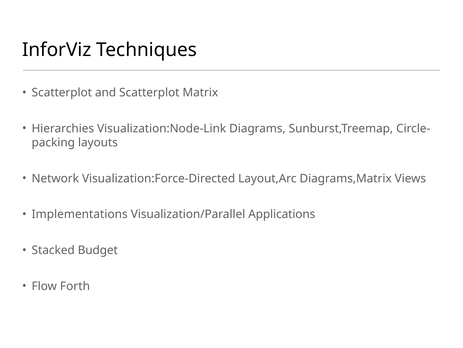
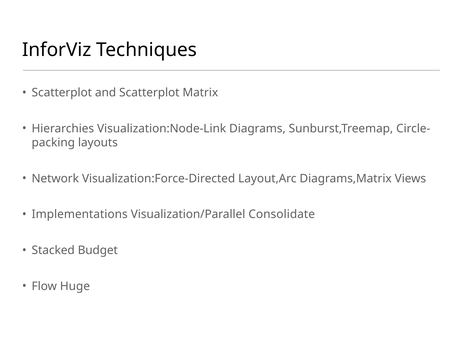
Applications: Applications -> Consolidate (282, 214)
Forth: Forth -> Huge (75, 286)
